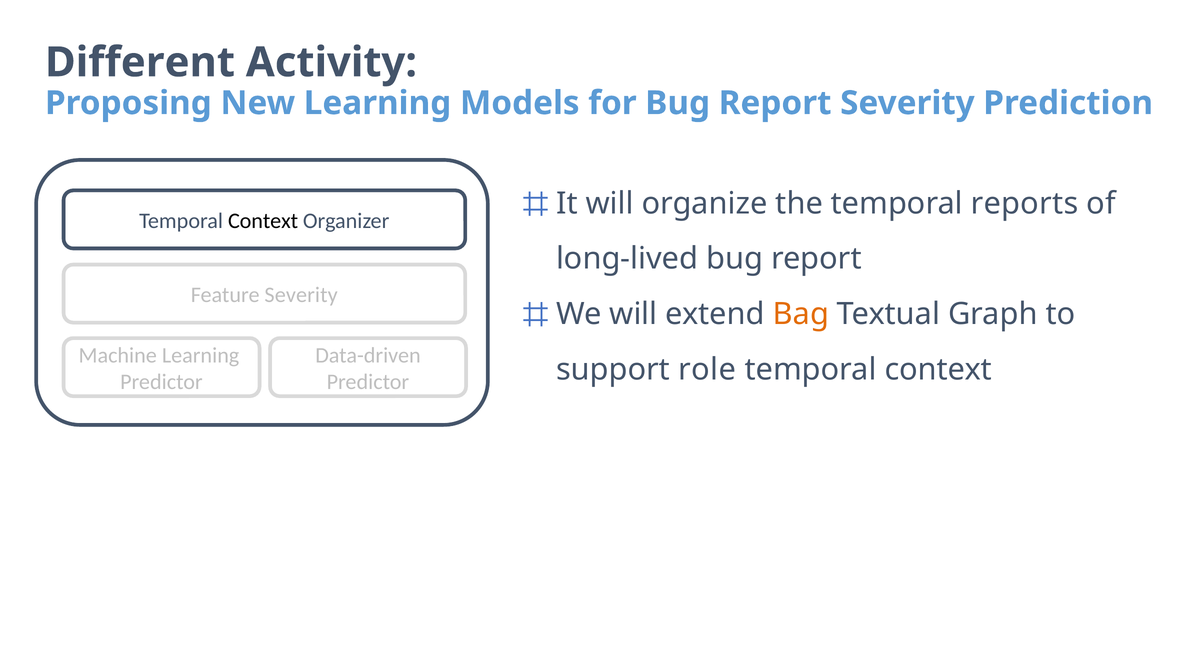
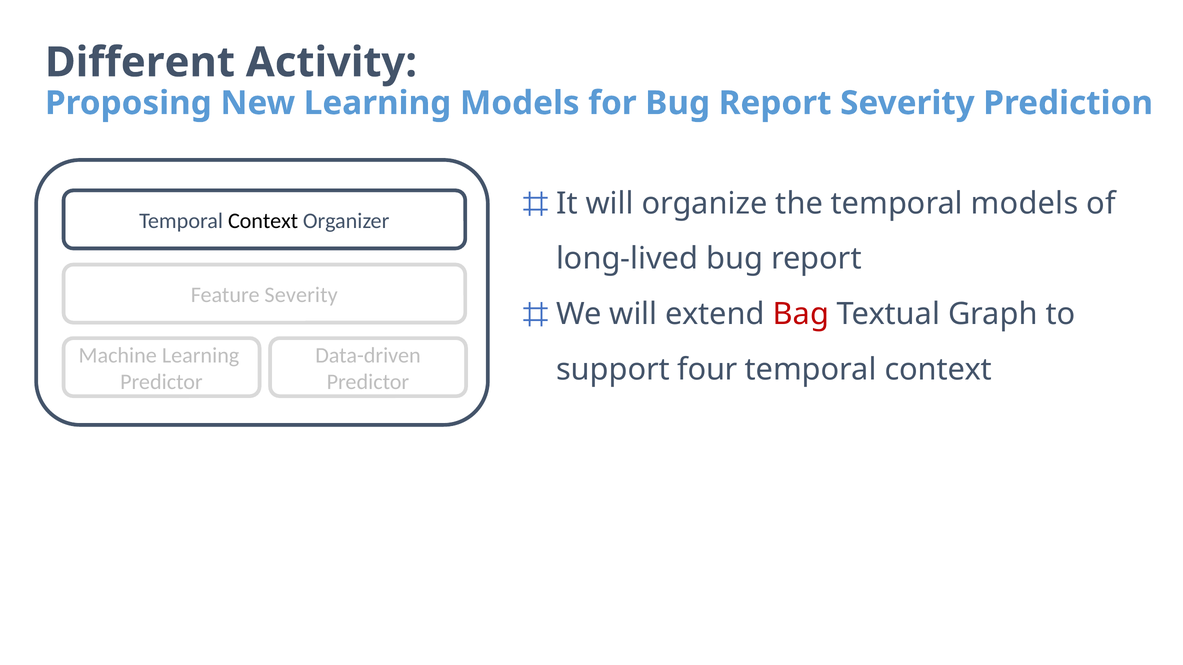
temporal reports: reports -> models (1025, 204)
Bag colour: orange -> red (801, 314)
role: role -> four (707, 370)
